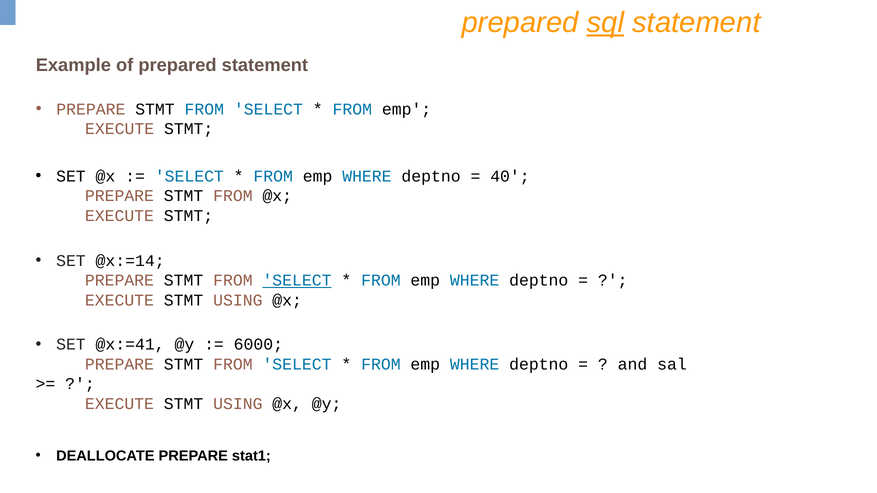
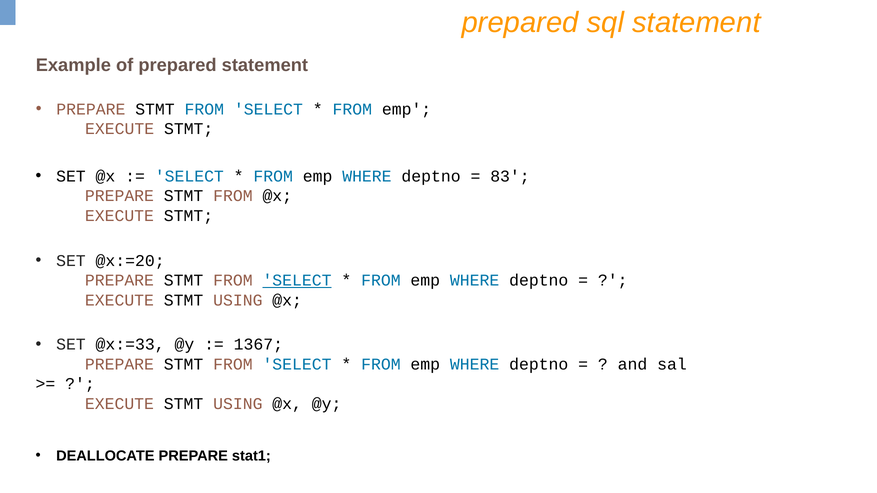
sql underline: present -> none (605, 23)
40: 40 -> 83 (510, 176)
@x:=14: @x:=14 -> @x:=20 (130, 261)
@x:=41: @x:=41 -> @x:=33 (130, 345)
6000: 6000 -> 1367 (258, 345)
